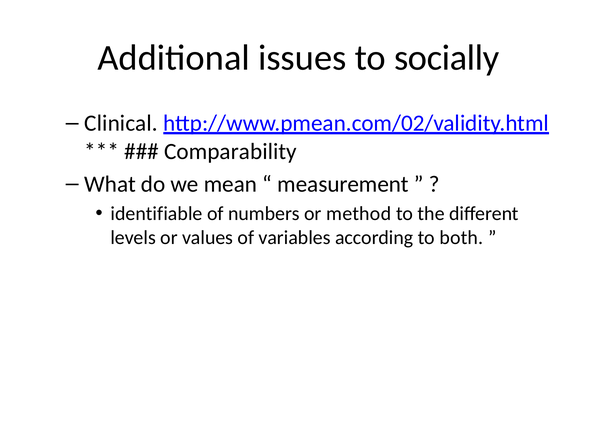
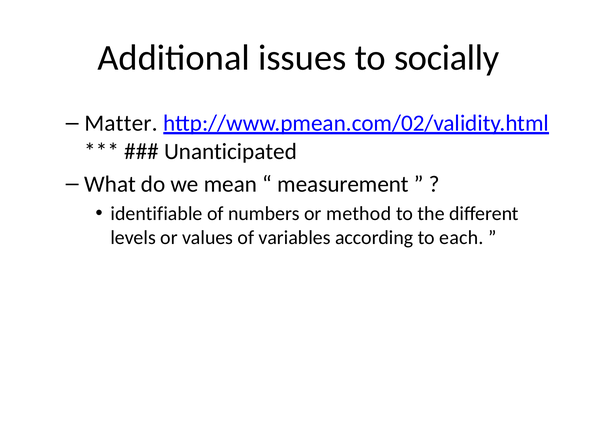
Clinical: Clinical -> Matter (121, 123)
Comparability: Comparability -> Unanticipated (230, 151)
both: both -> each (461, 237)
